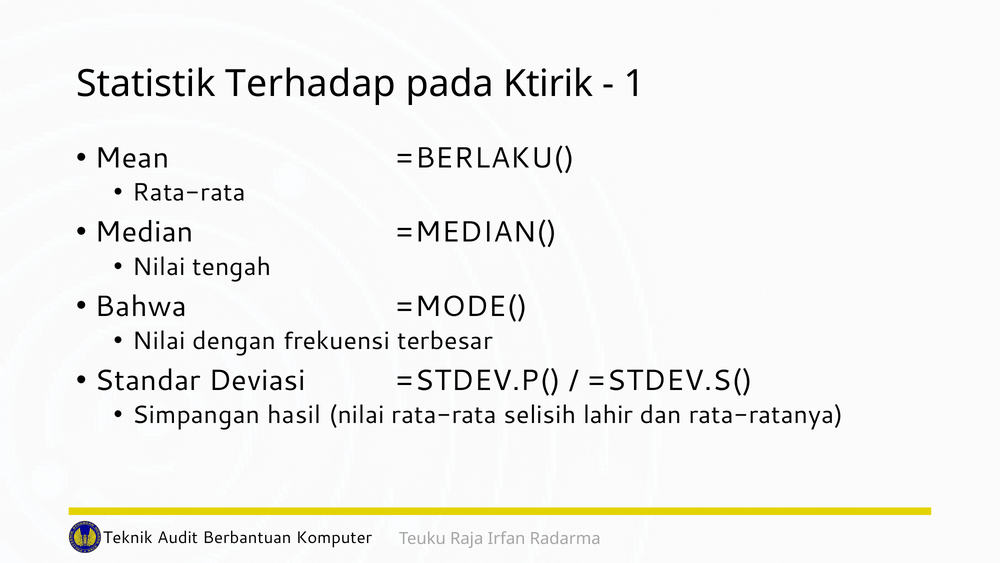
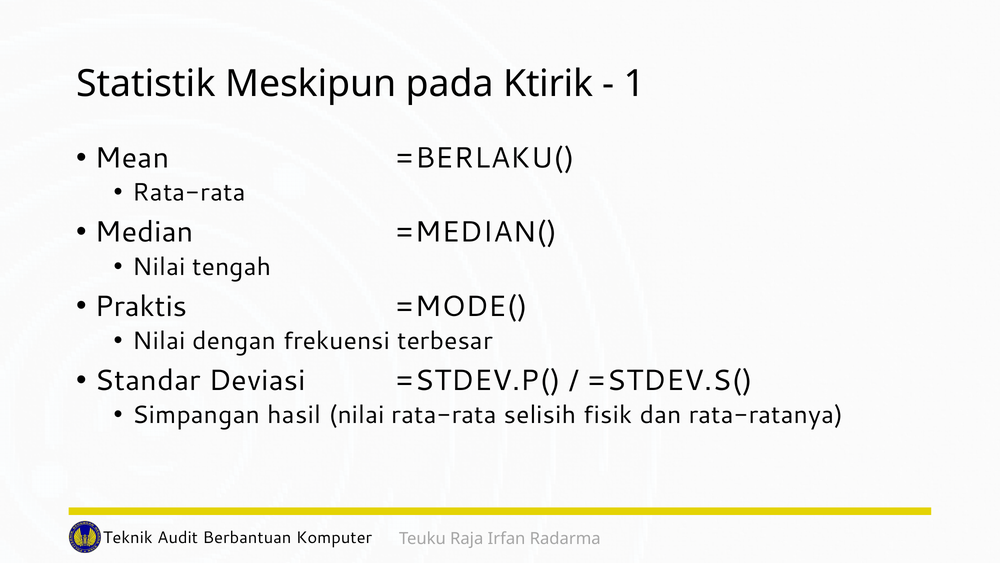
Terhadap: Terhadap -> Meskipun (311, 84)
Bahwa: Bahwa -> Praktis (141, 306)
lahir: lahir -> fisik (608, 415)
